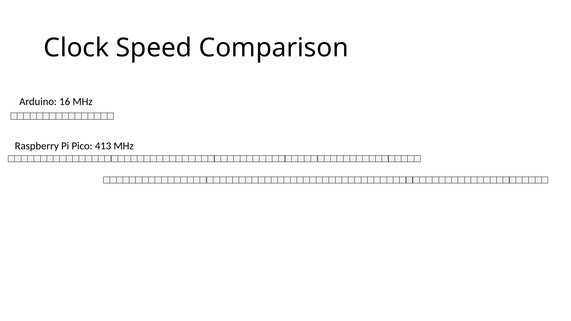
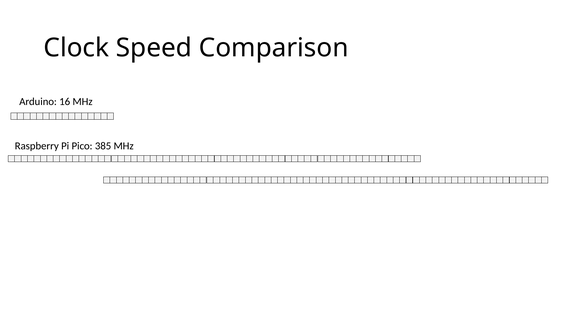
413: 413 -> 385 (103, 146)
